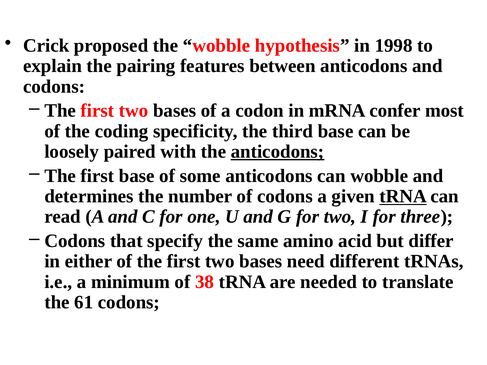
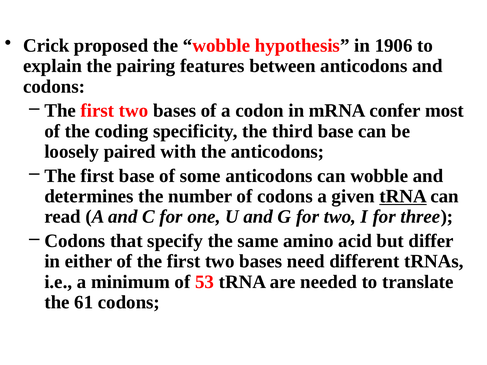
1998: 1998 -> 1906 (394, 46)
anticodons underline: present -> none (278, 152)
38: 38 -> 53 (205, 282)
